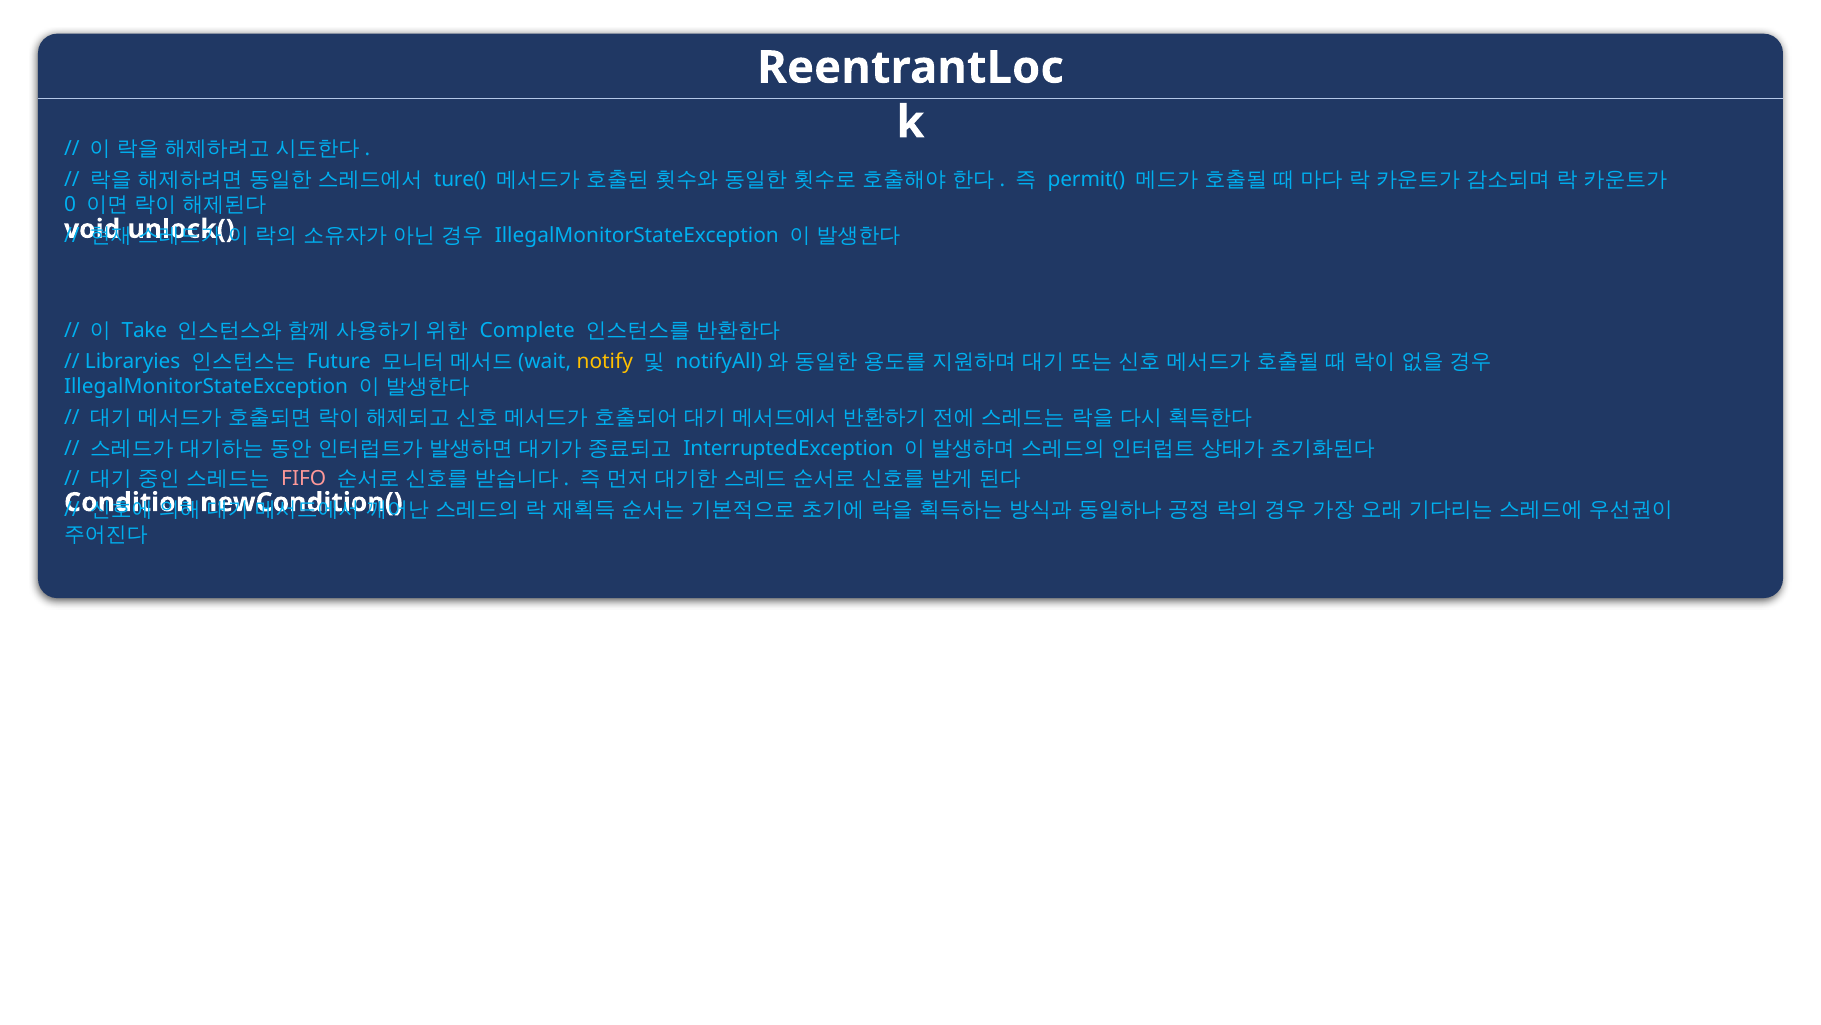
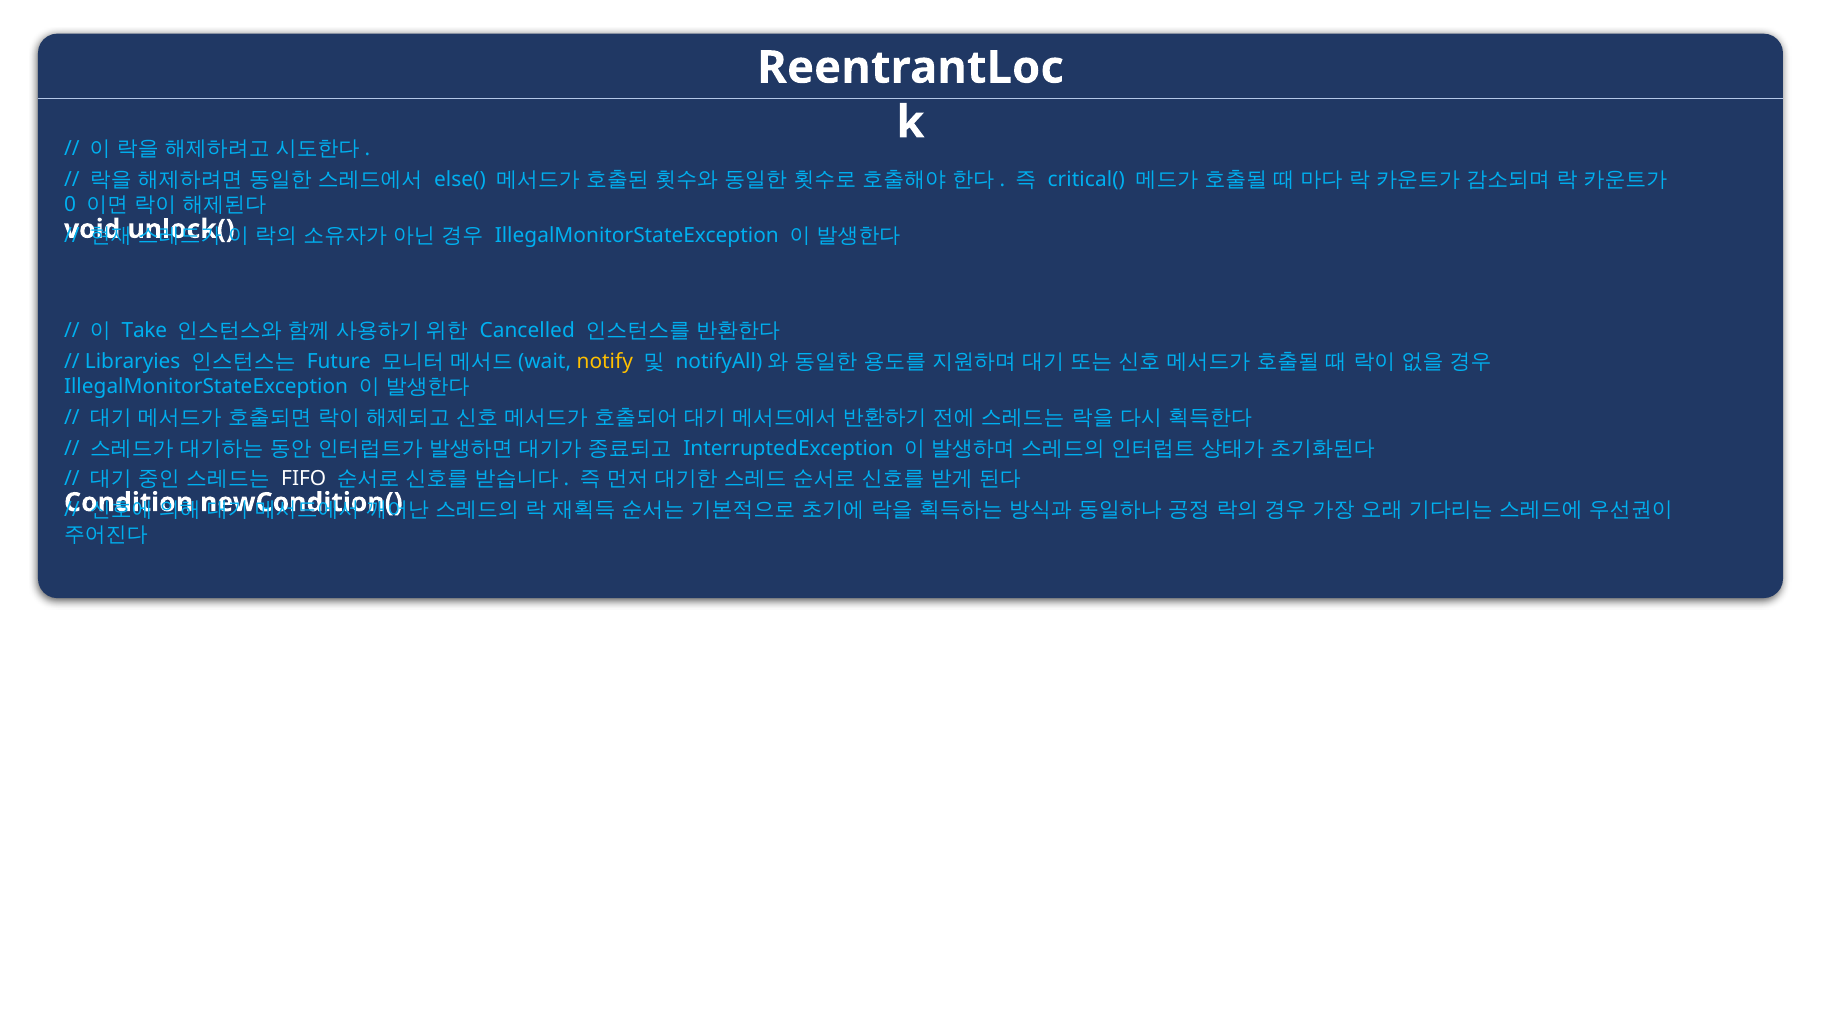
ture(: ture( -> else( (460, 179)
permit(: permit( -> critical( (1086, 179)
Complete: Complete -> Cancelled (527, 331)
FIFO colour: pink -> white (304, 479)
